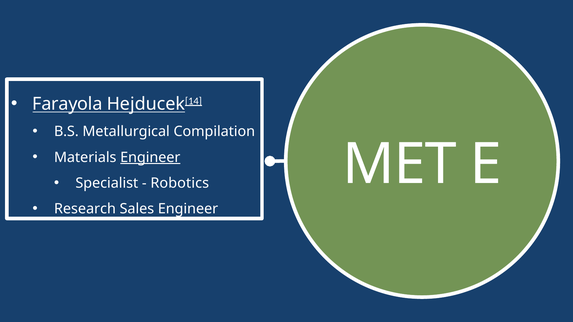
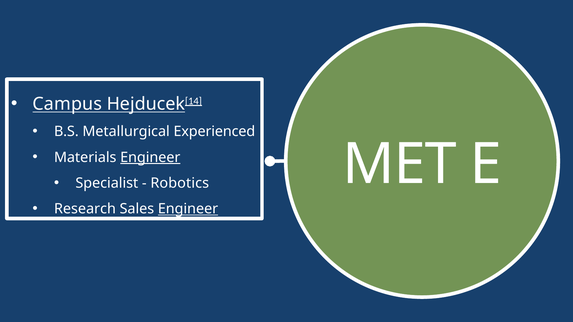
Farayola: Farayola -> Campus (67, 104)
Compilation: Compilation -> Experienced (214, 132)
Engineer underline: none -> present (188, 209)
